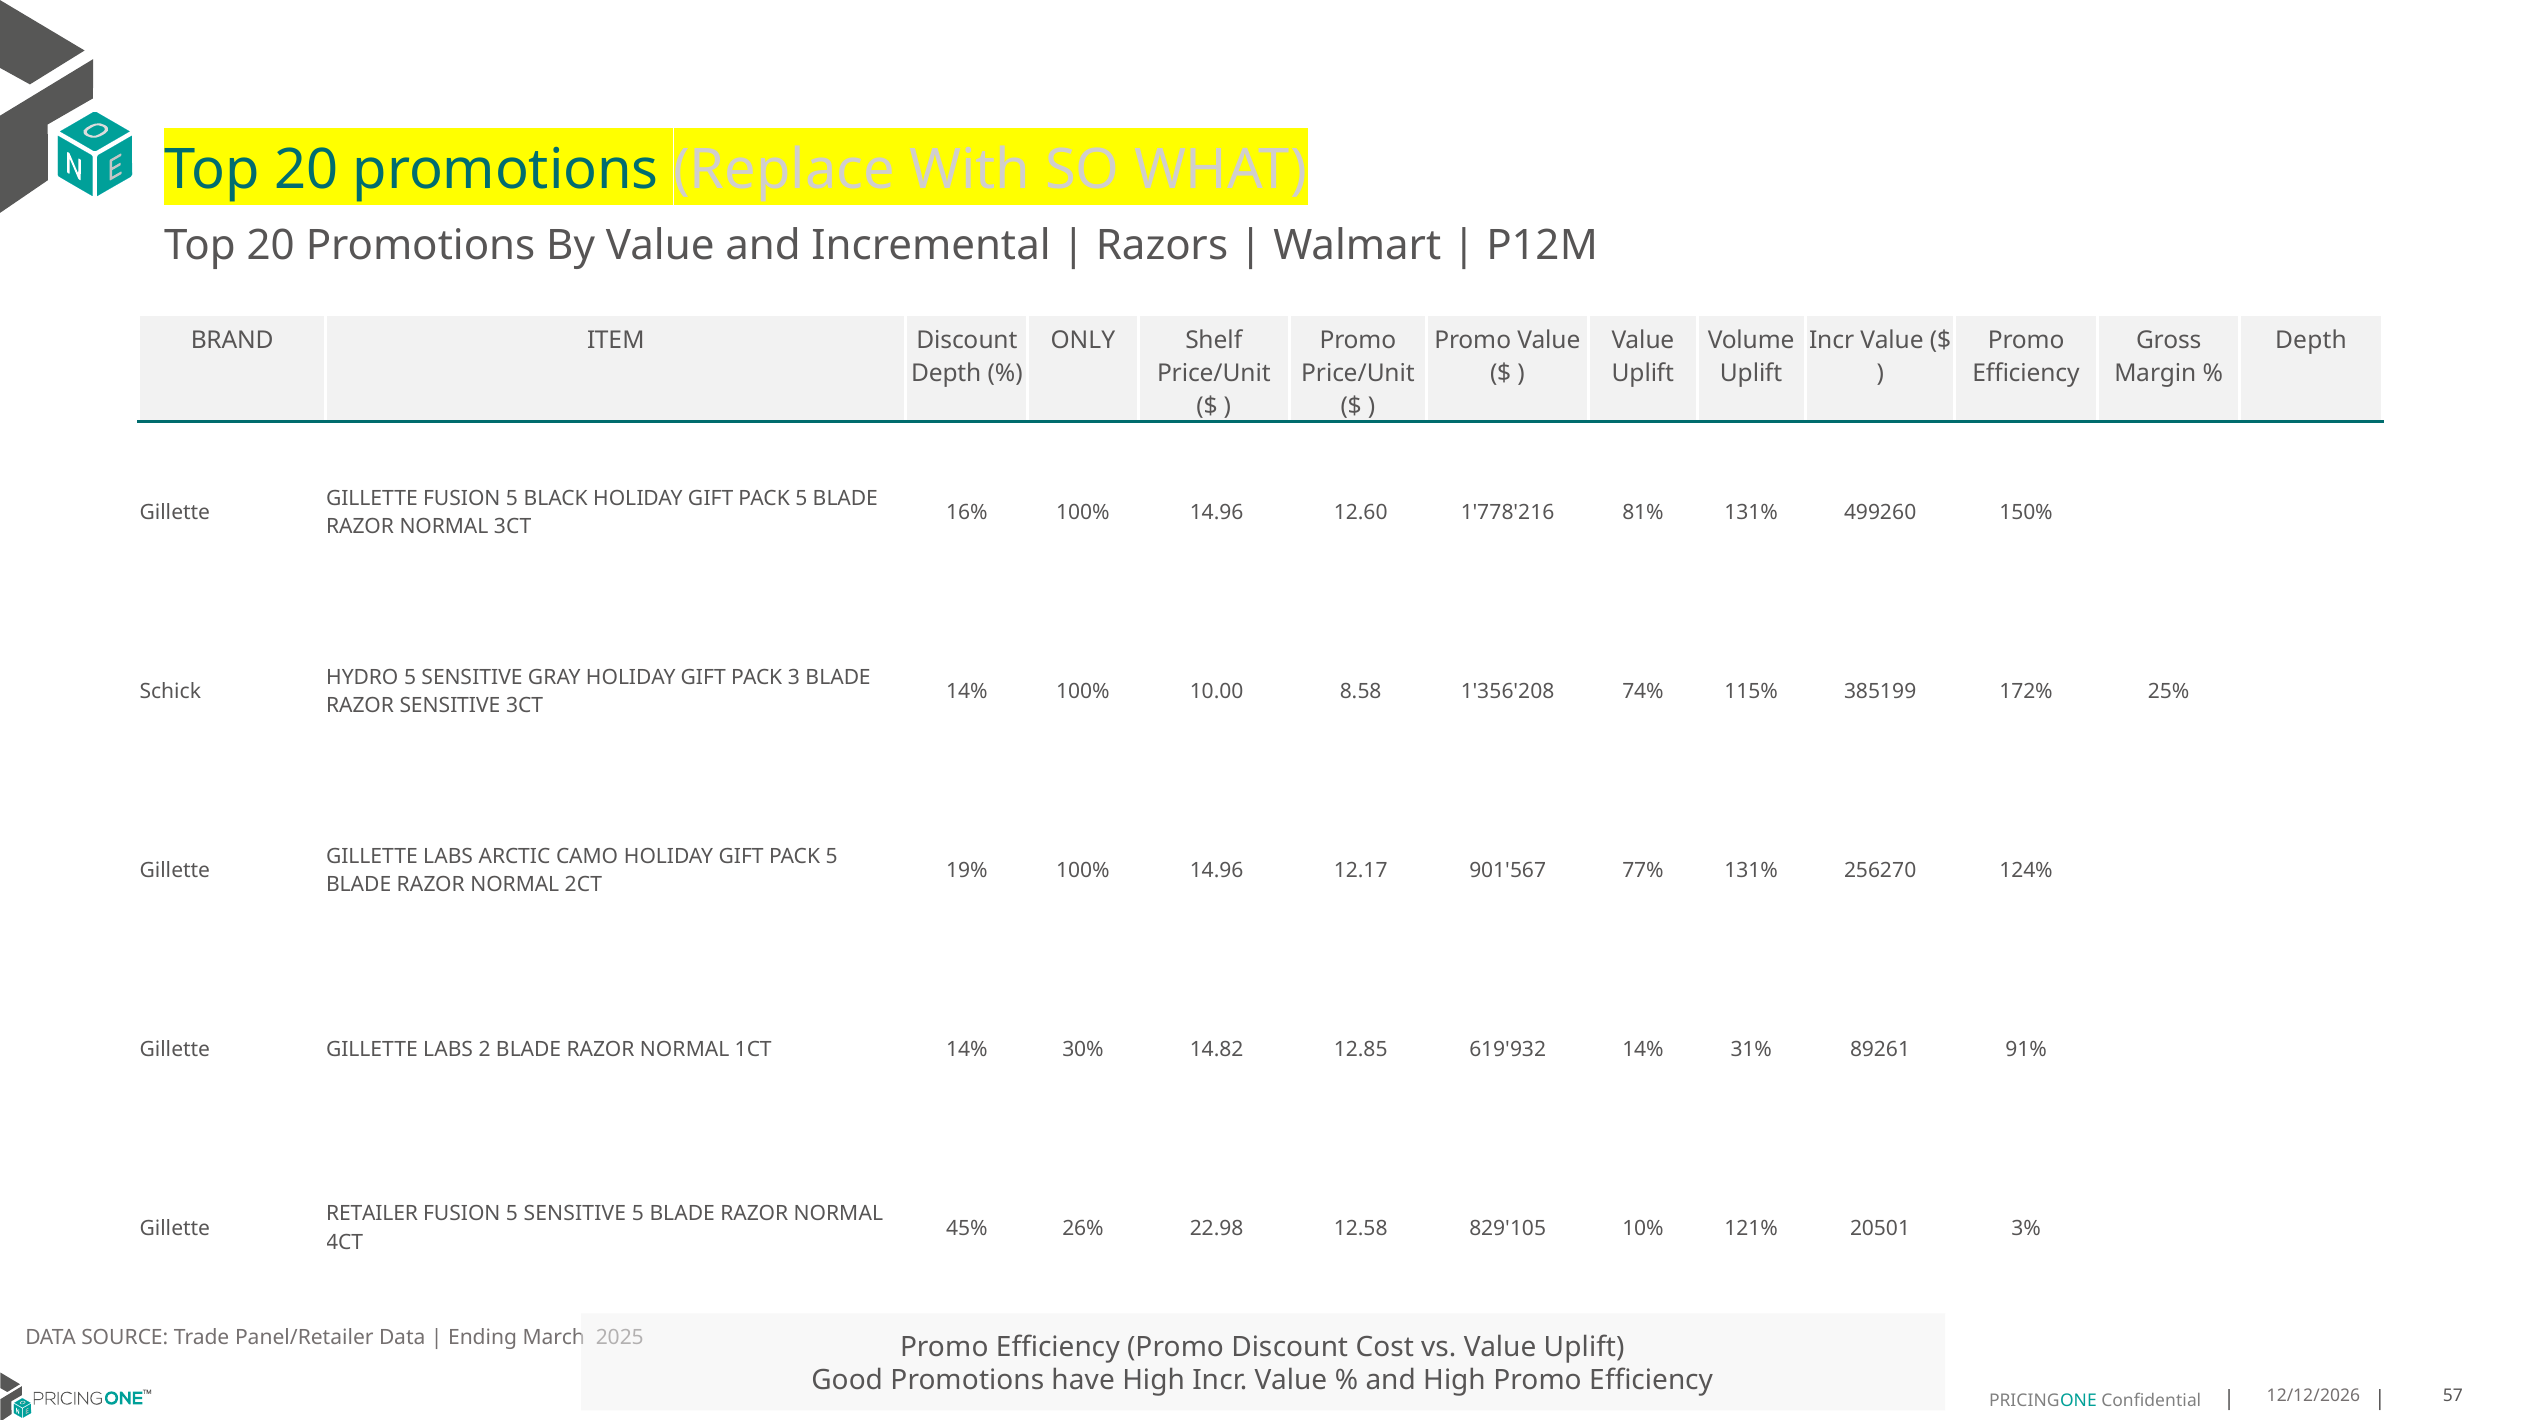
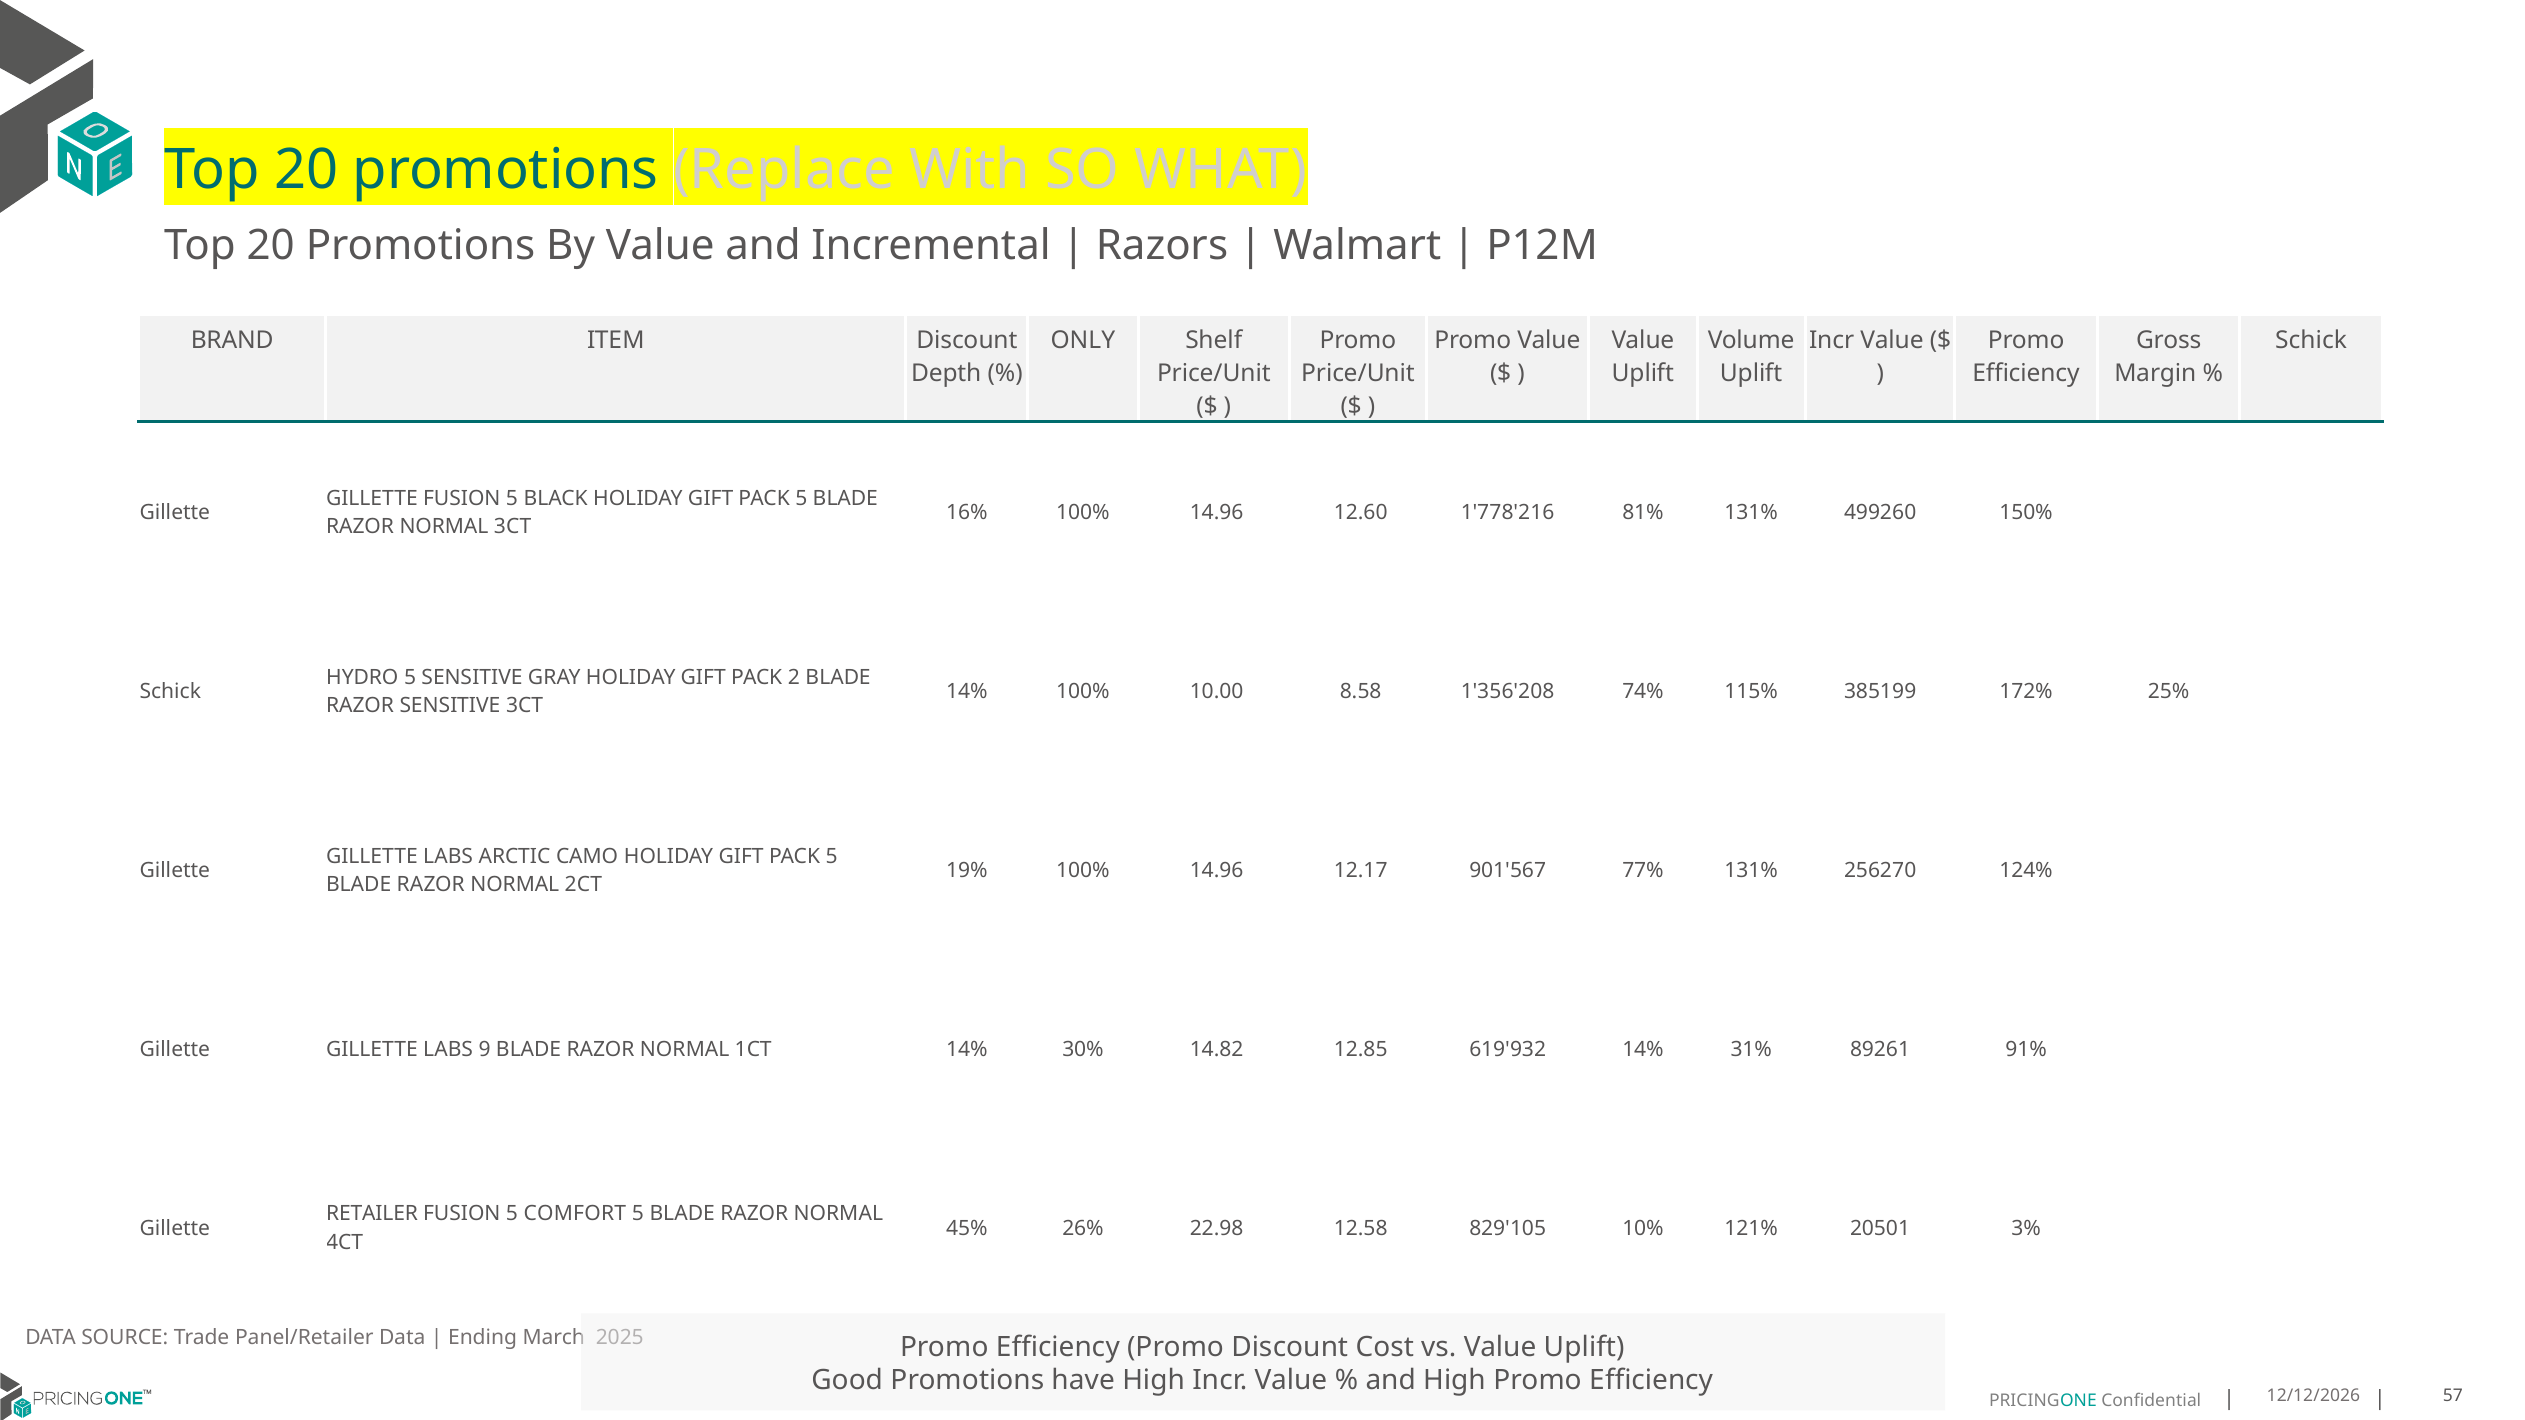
Depth: Depth -> Schick (2311, 340)
3: 3 -> 2 (794, 677)
2: 2 -> 9 (485, 1050)
FUSION 5 SENSITIVE: SENSITIVE -> COMFORT (575, 1214)
